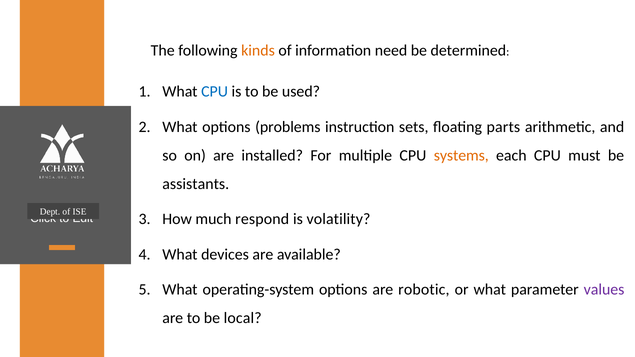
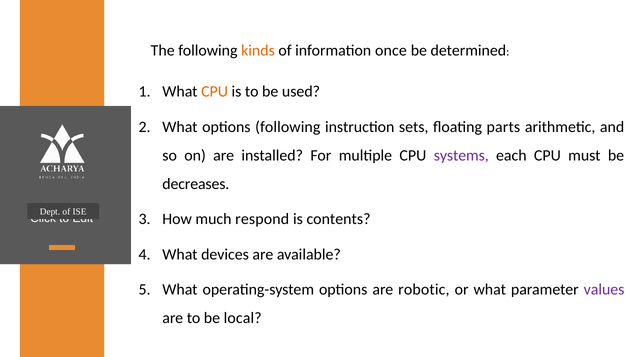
need: need -> once (391, 50)
CPU colour: blue -> orange (215, 92)
options problems: problems -> following (288, 127)
systems colour: orange -> purple (461, 155)
assistants: assistants -> decreases (196, 184)
volatility: volatility -> contents (339, 219)
